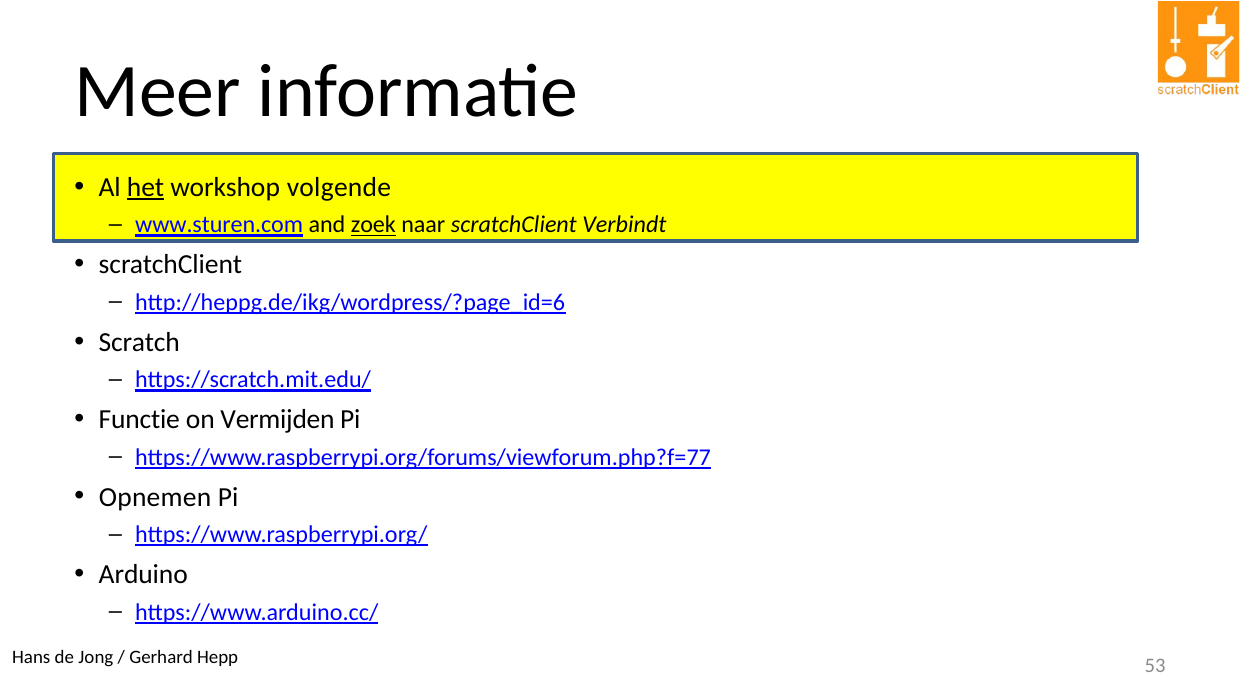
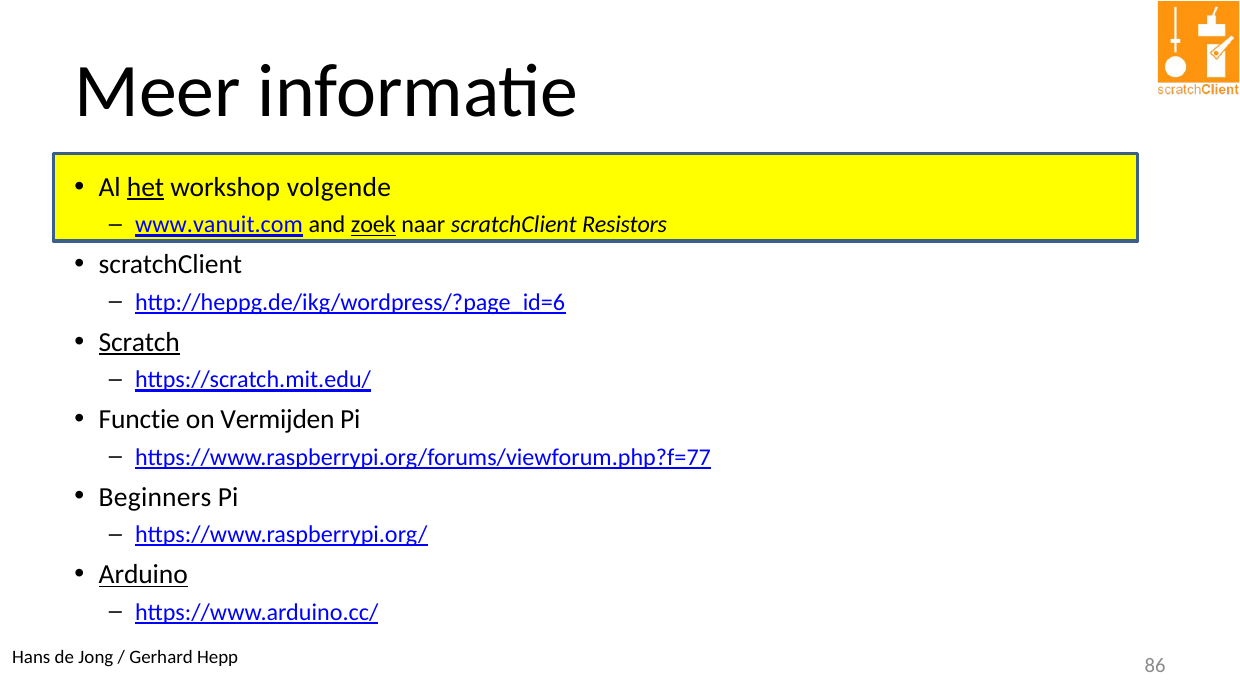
www.sturen.com: www.sturen.com -> www.vanuit.com (219, 225)
Verbindt: Verbindt -> Resistors (625, 225)
Scratch underline: none -> present (139, 342)
Opnemen: Opnemen -> Beginners (155, 498)
Arduino underline: none -> present (143, 575)
53: 53 -> 86 (1155, 666)
